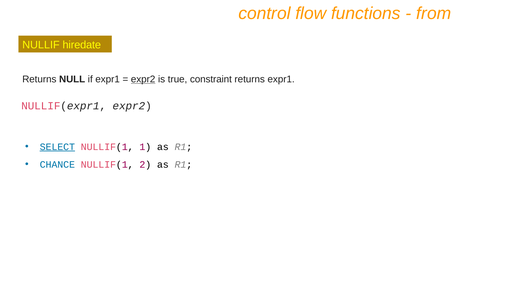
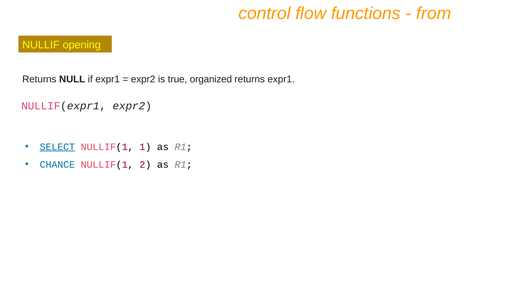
hiredate: hiredate -> opening (82, 45)
expr2 underline: present -> none (143, 79)
constraint: constraint -> organized (211, 79)
